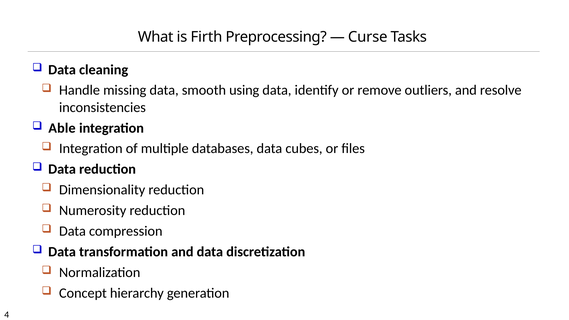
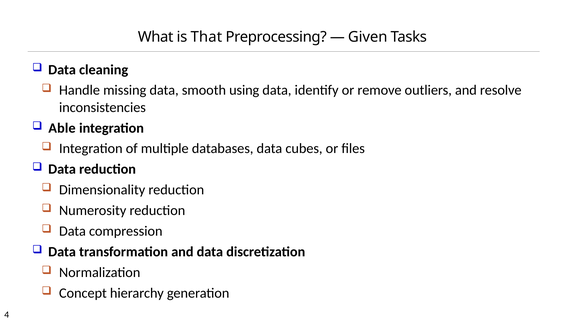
Firth: Firth -> That (206, 37)
Curse: Curse -> Given (368, 37)
